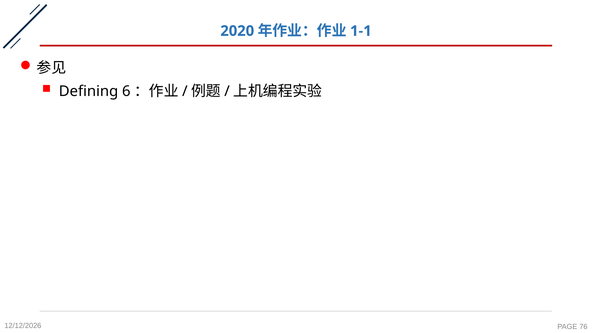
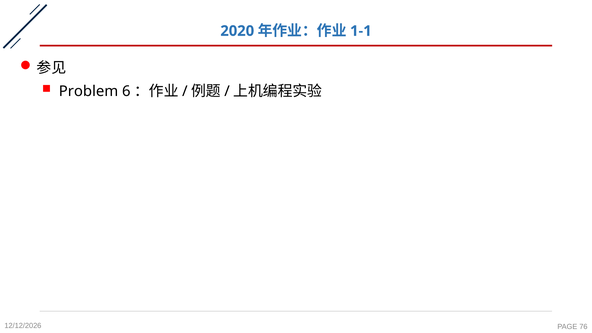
Defining: Defining -> Problem (89, 91)
